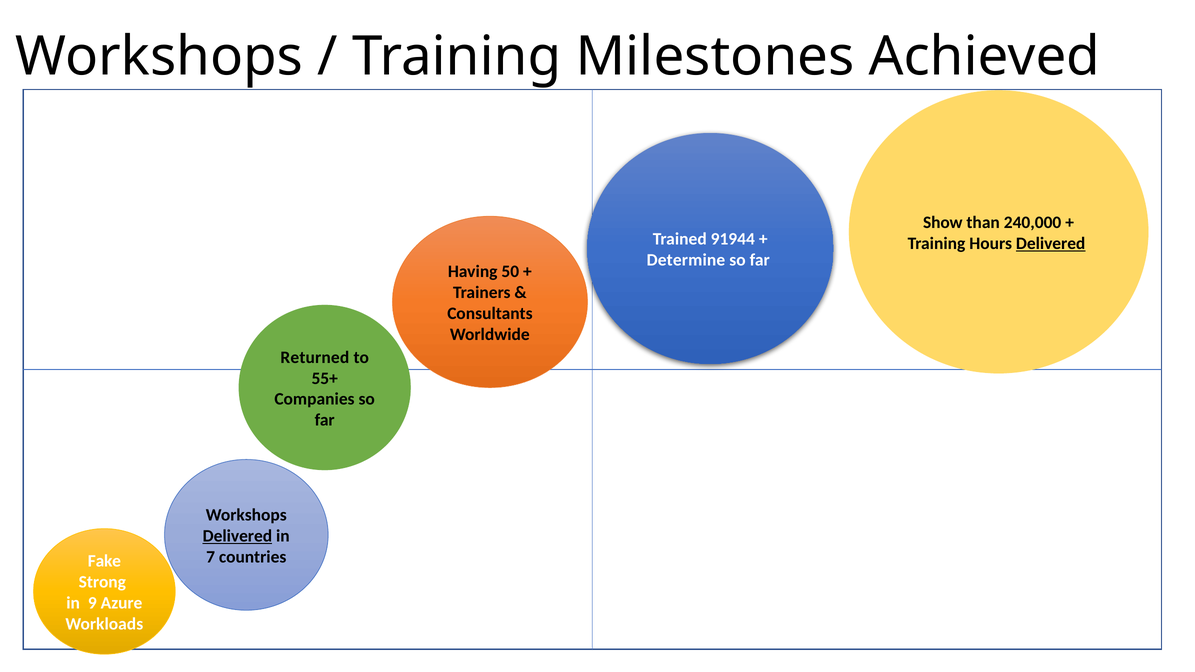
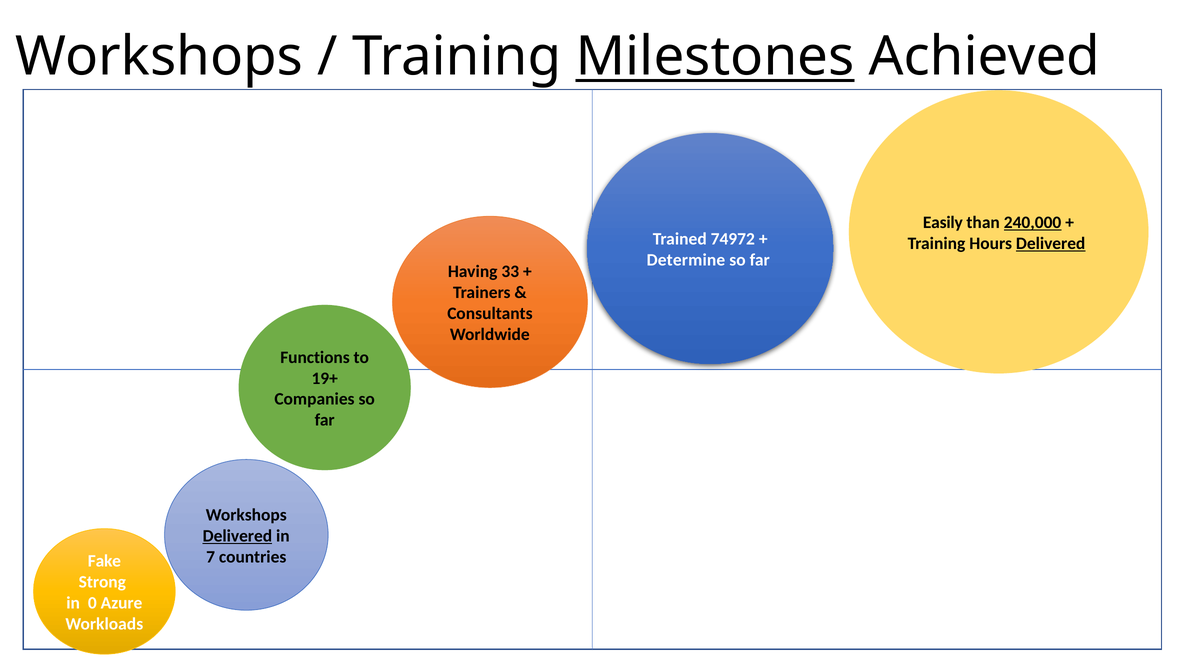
Milestones underline: none -> present (715, 57)
Show: Show -> Easily (943, 223)
240,000 underline: none -> present (1033, 223)
91944: 91944 -> 74972 (733, 239)
50: 50 -> 33 (510, 272)
Returned: Returned -> Functions (315, 357)
55+: 55+ -> 19+ (325, 378)
9: 9 -> 0 (92, 603)
